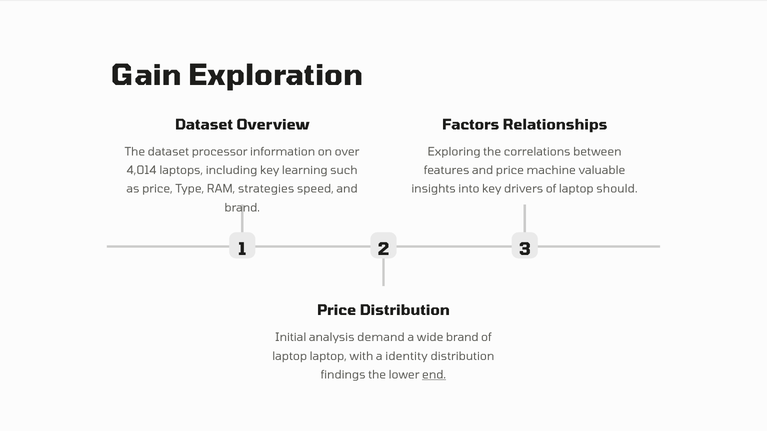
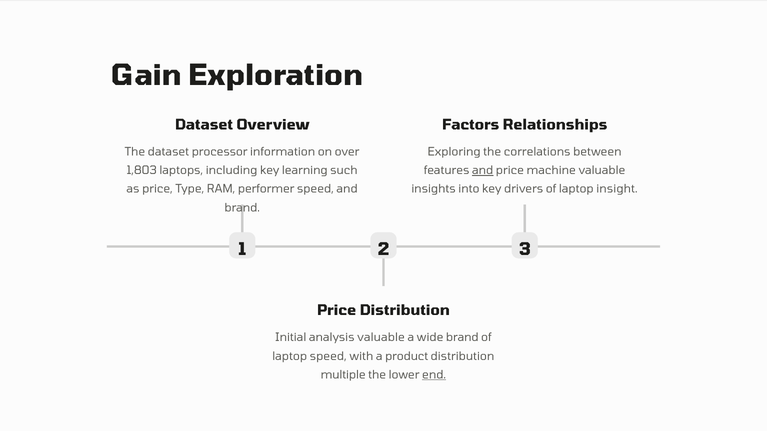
4,014: 4,014 -> 1,803 (142, 171)
and underline: none -> present (483, 171)
strategies: strategies -> performer (266, 189)
should: should -> insight (617, 189)
analysis demand: demand -> valuable (381, 338)
laptop laptop: laptop -> speed (328, 357)
identity: identity -> product (407, 357)
findings: findings -> multiple (343, 375)
